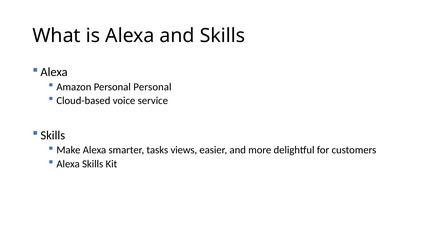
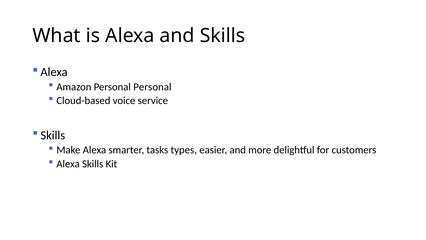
views: views -> types (184, 150)
